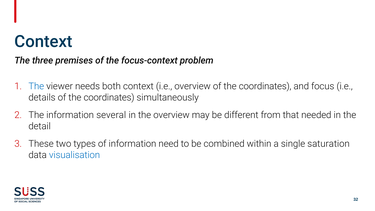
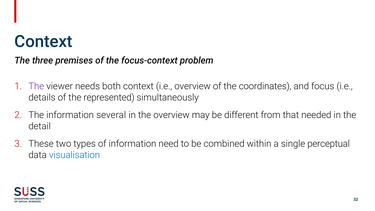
The colour: blue -> purple (36, 86)
details of the coordinates: coordinates -> represented (109, 98)
saturation: saturation -> perceptual (329, 144)
